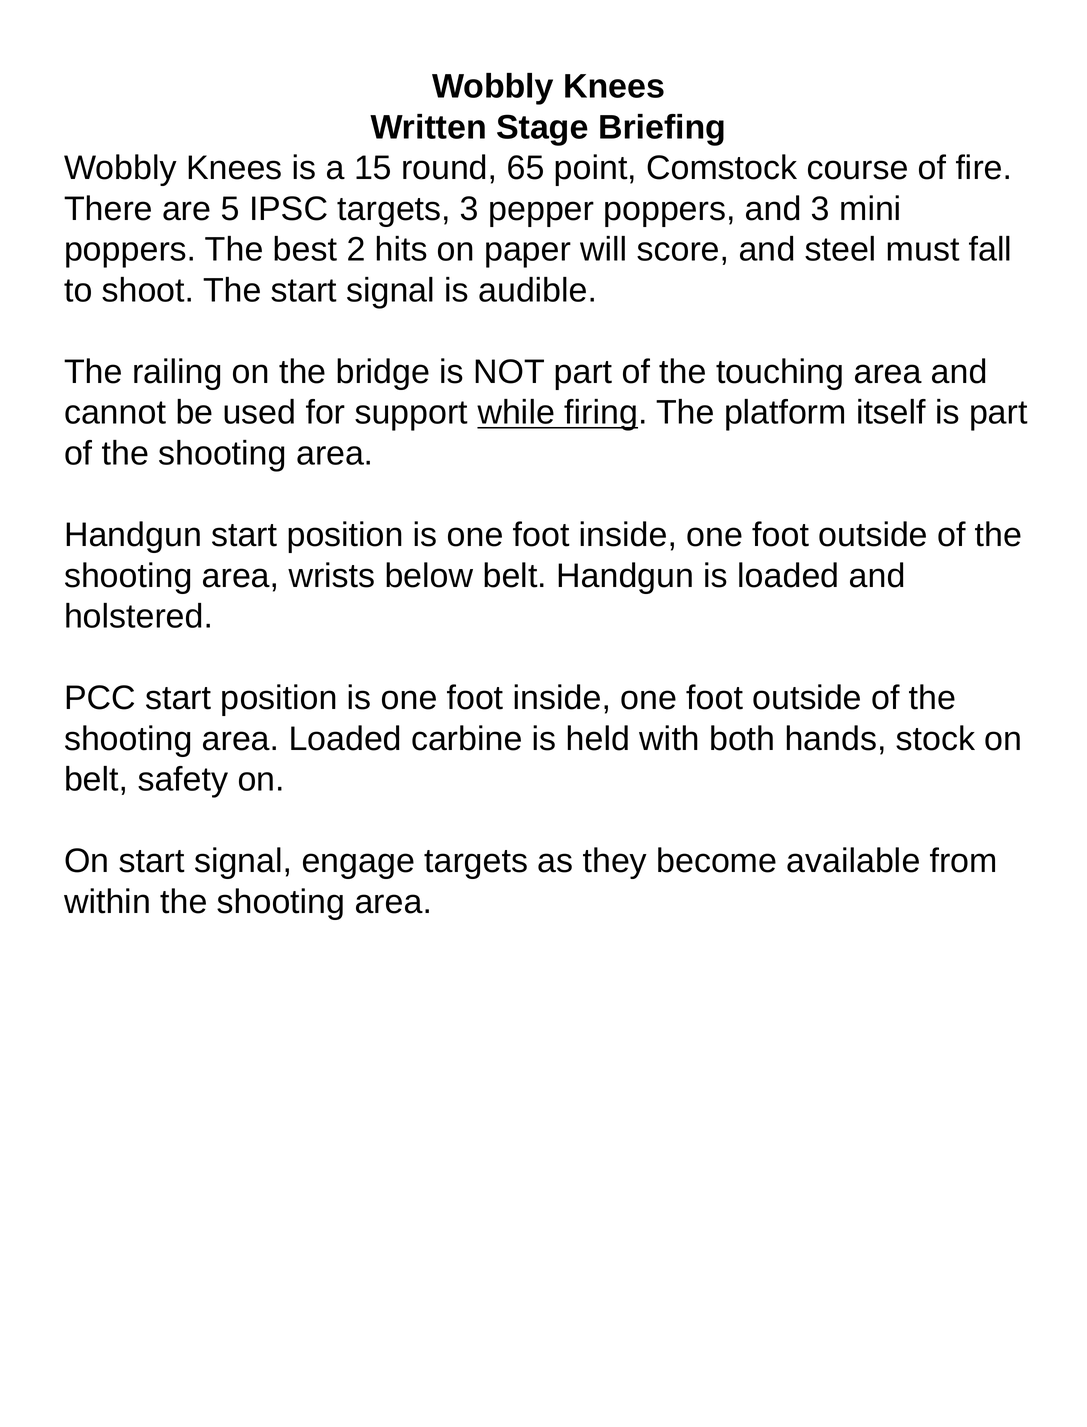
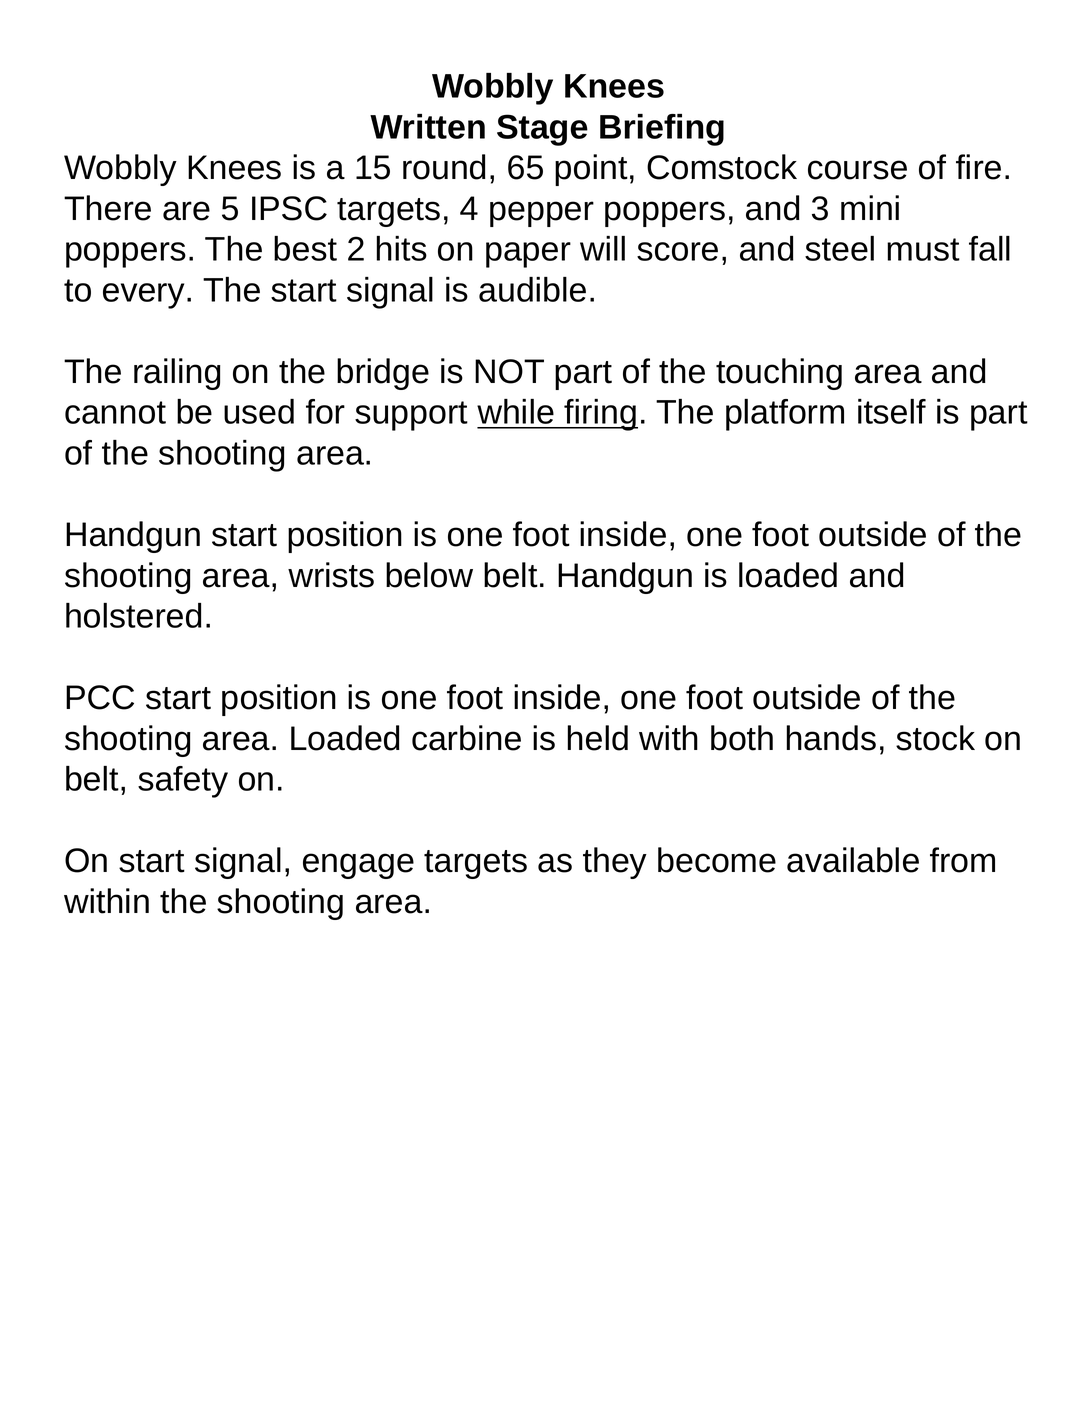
targets 3: 3 -> 4 (469, 209)
shoot: shoot -> every (148, 290)
